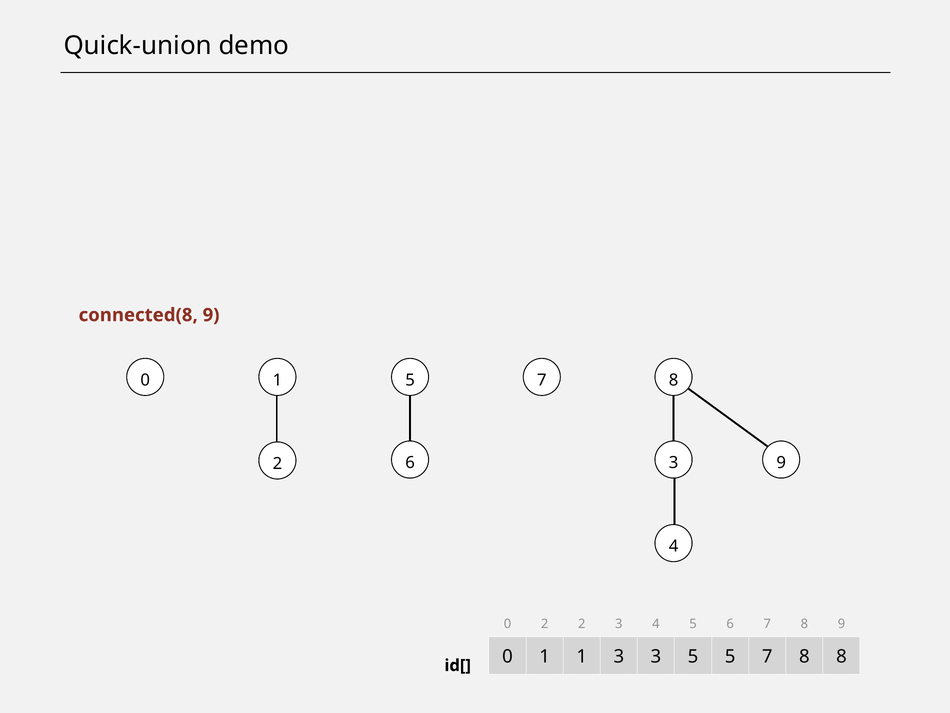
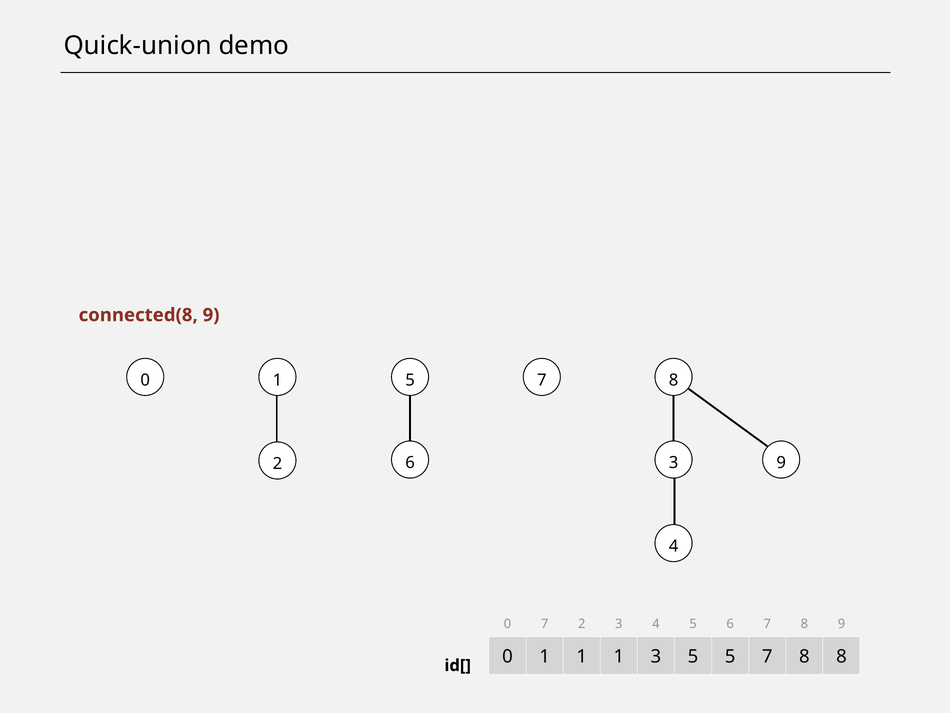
0 2: 2 -> 7 (545, 623)
1 3: 3 -> 1 (619, 656)
